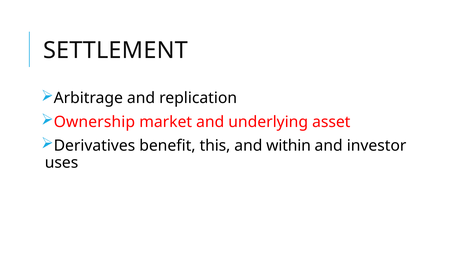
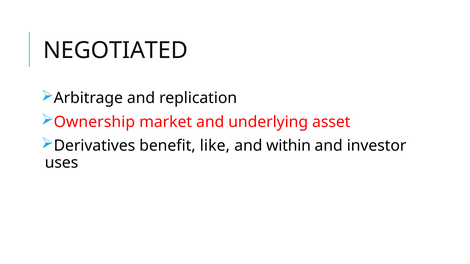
SETTLEMENT: SETTLEMENT -> NEGOTIATED (116, 50)
this: this -> like (215, 146)
